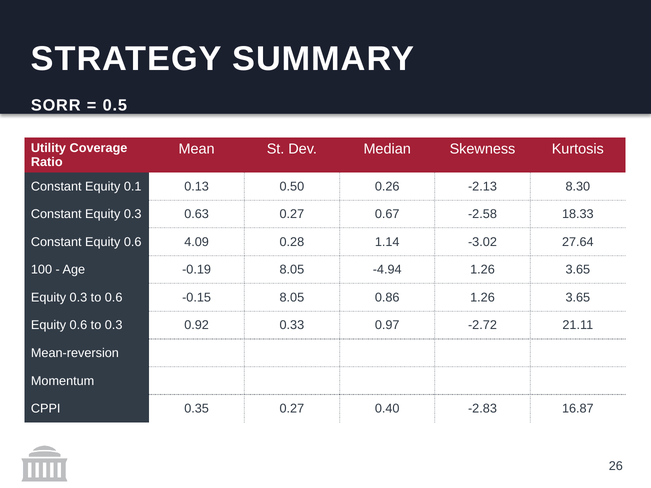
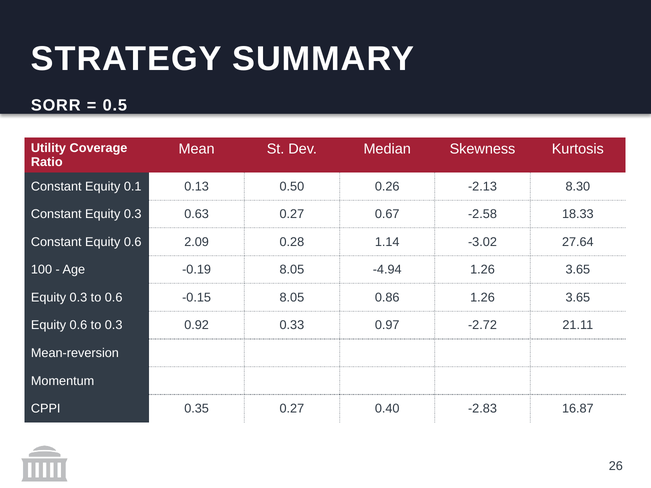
4.09: 4.09 -> 2.09 (197, 242)
